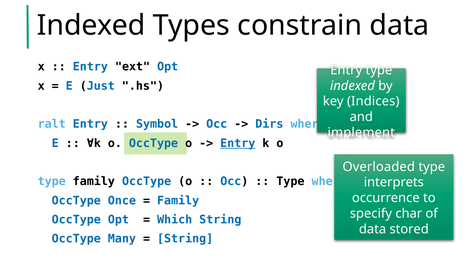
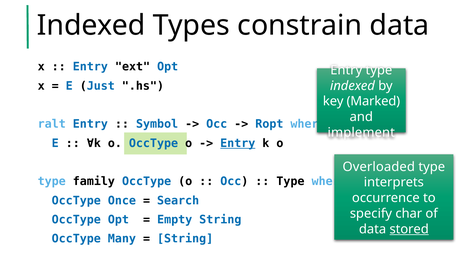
Indices: Indices -> Marked (373, 101)
Dirs: Dirs -> Ropt (269, 124)
Family: Family -> Search (178, 200)
Which: Which -> Empty (175, 219)
stored underline: none -> present (409, 229)
